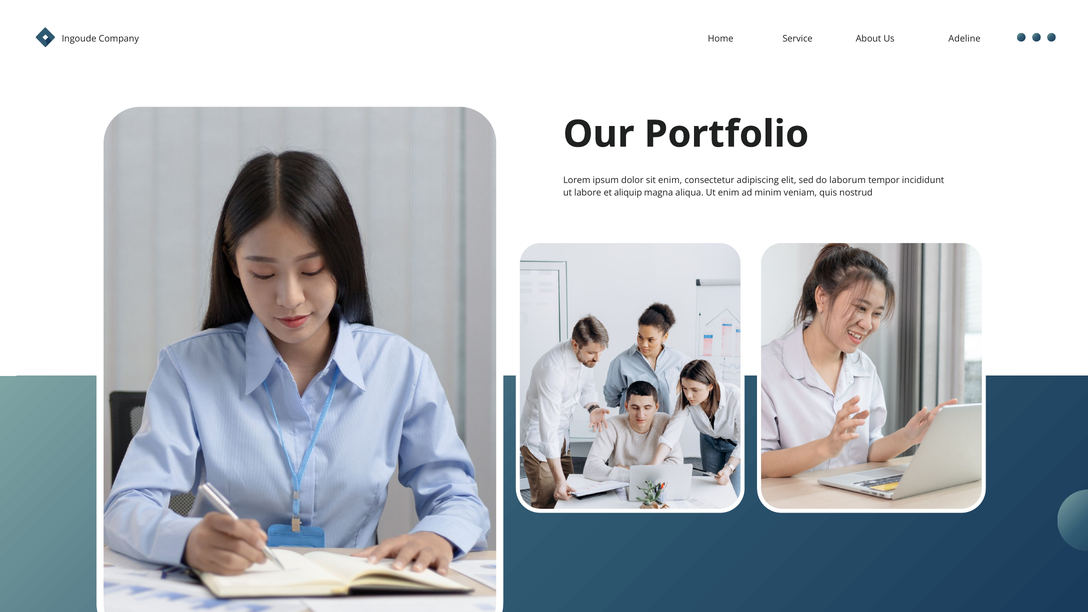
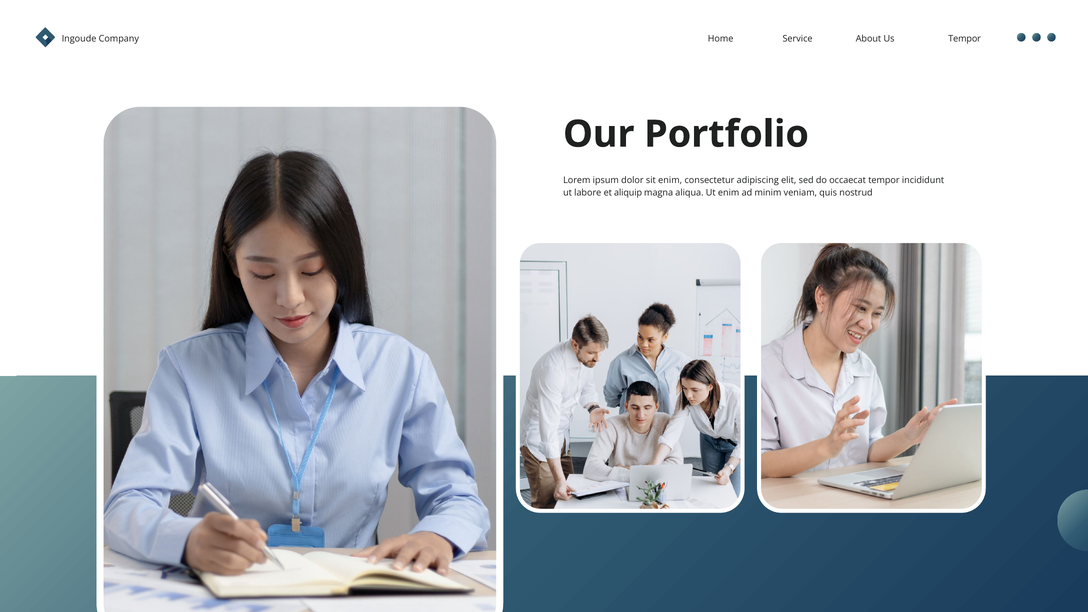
Adeline: Adeline -> Tempor (965, 39)
laborum: laborum -> occaecat (848, 180)
